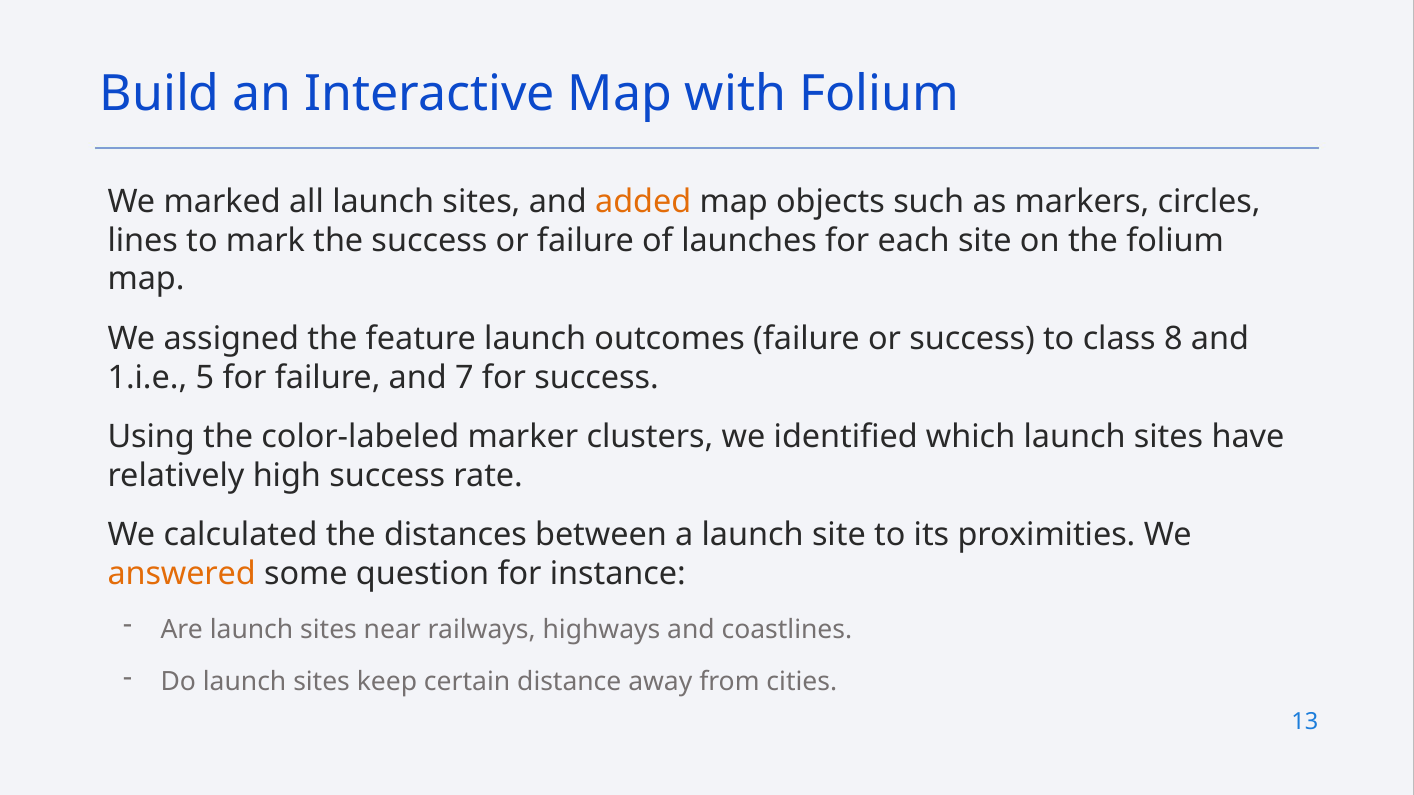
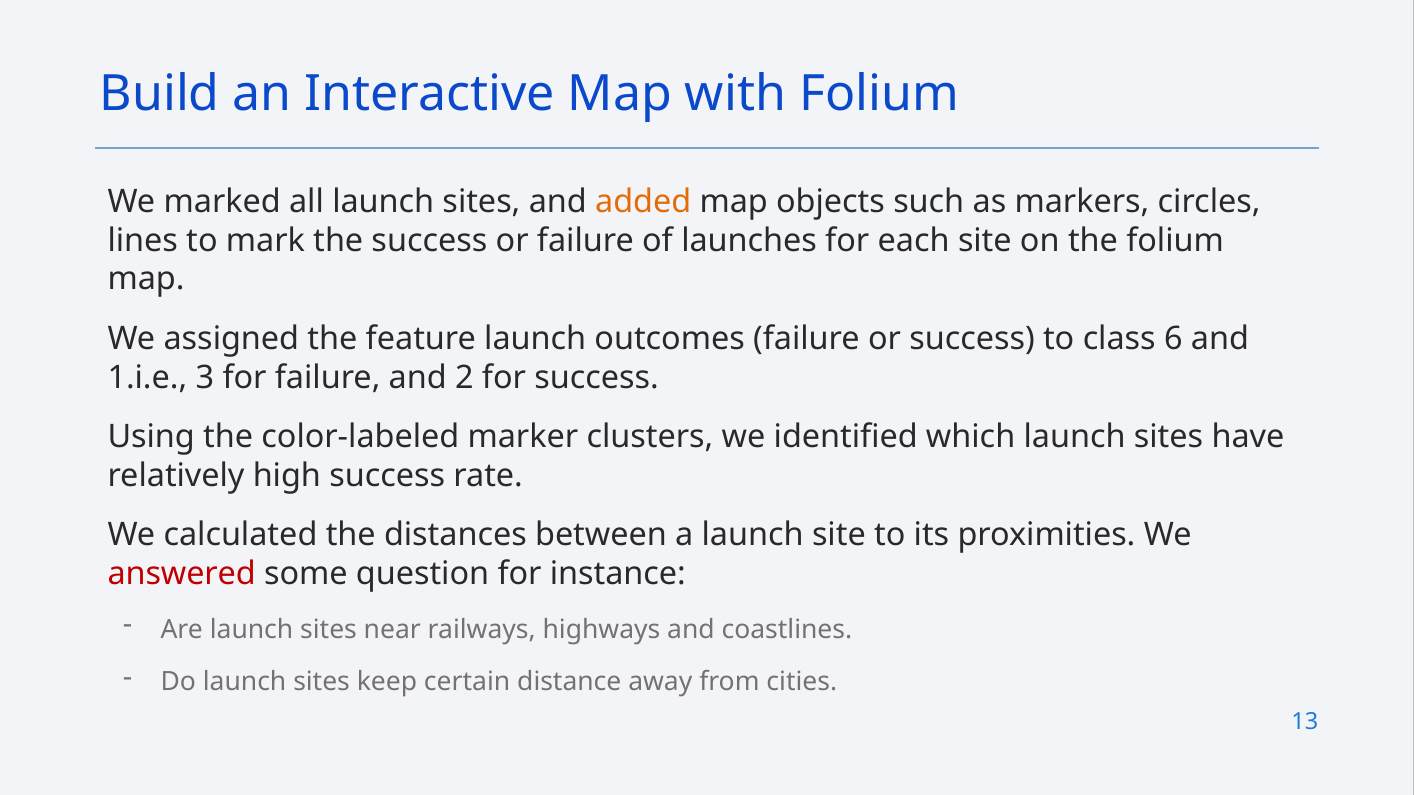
8: 8 -> 6 (1173, 339)
5: 5 -> 3 (205, 378)
7: 7 -> 2 (464, 378)
answered colour: orange -> red (182, 574)
